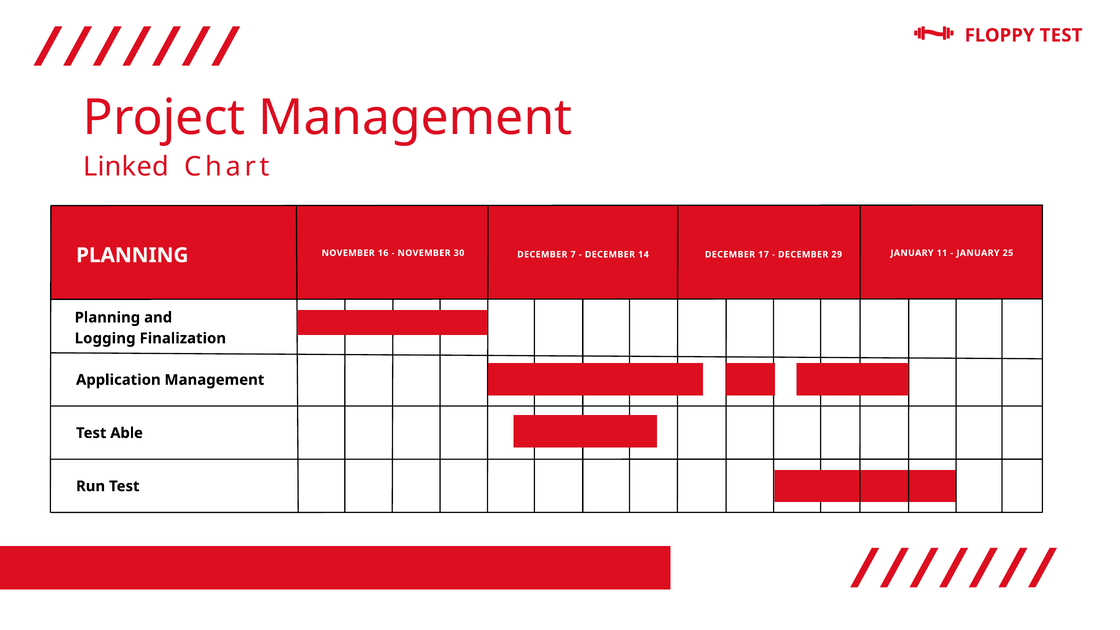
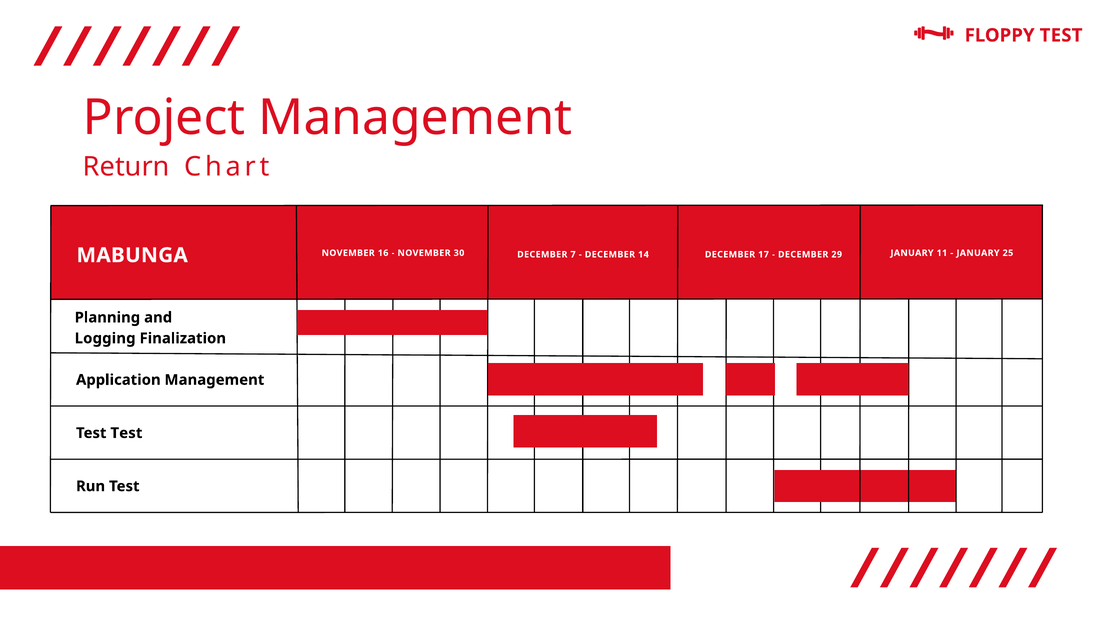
Linked: Linked -> Return (126, 167)
PLANNING: PLANNING -> MABUNGA (132, 255)
Test Able: Able -> Test (126, 433)
